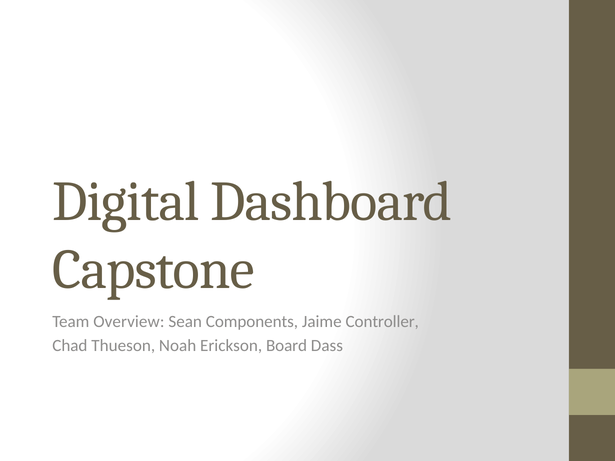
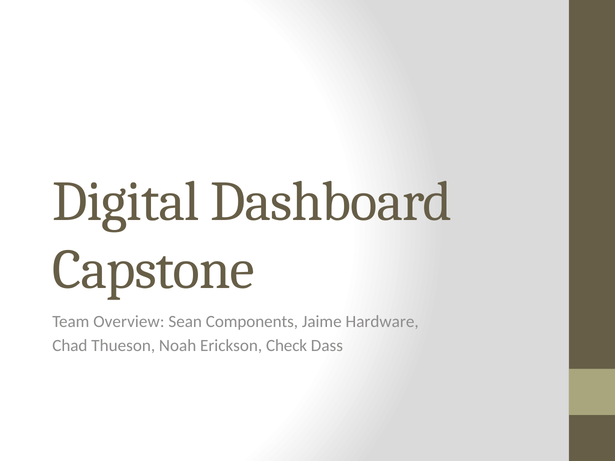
Controller: Controller -> Hardware (382, 322)
Board: Board -> Check (287, 346)
